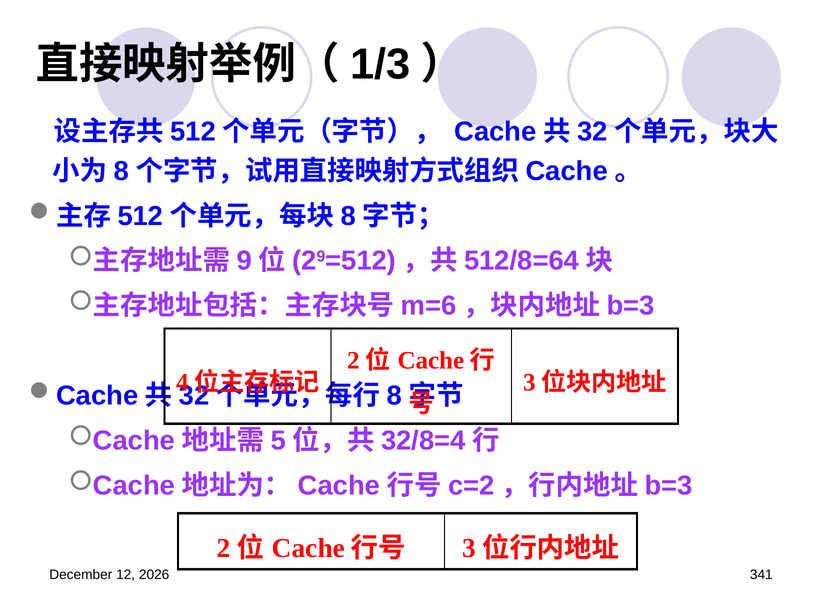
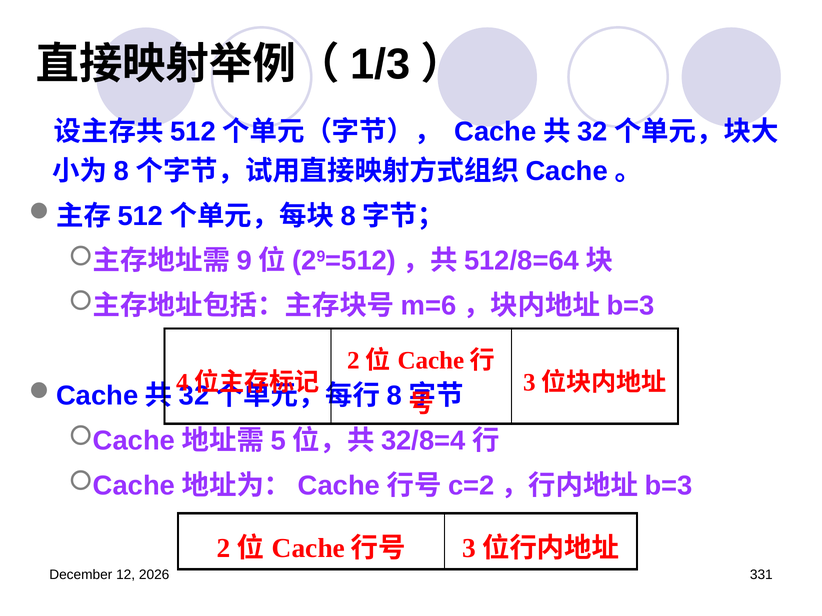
341: 341 -> 331 (761, 575)
